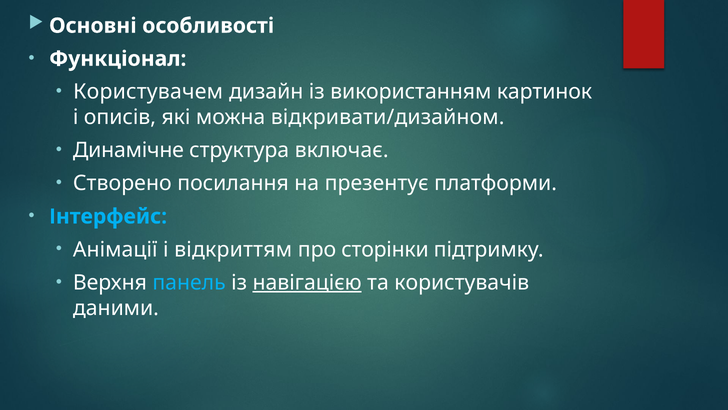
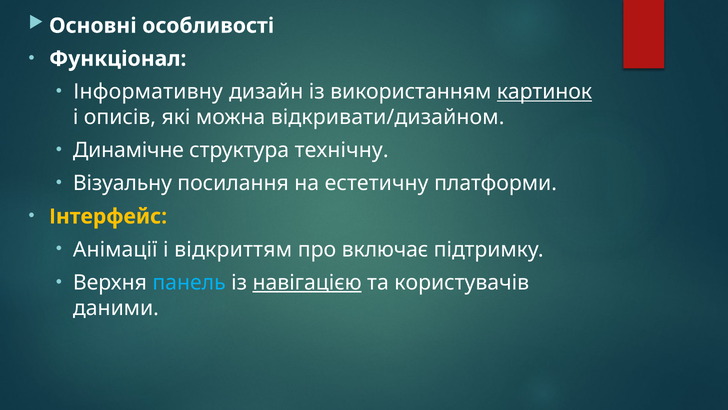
Користувачем: Користувачем -> Інформативну (148, 92)
картинок underline: none -> present (544, 92)
включає: включає -> технічну (342, 150)
Створено: Створено -> Візуальну (122, 183)
презентує: презентує -> естетичну (377, 183)
Інтерфейс colour: light blue -> yellow (108, 216)
сторінки: сторінки -> включає (385, 249)
